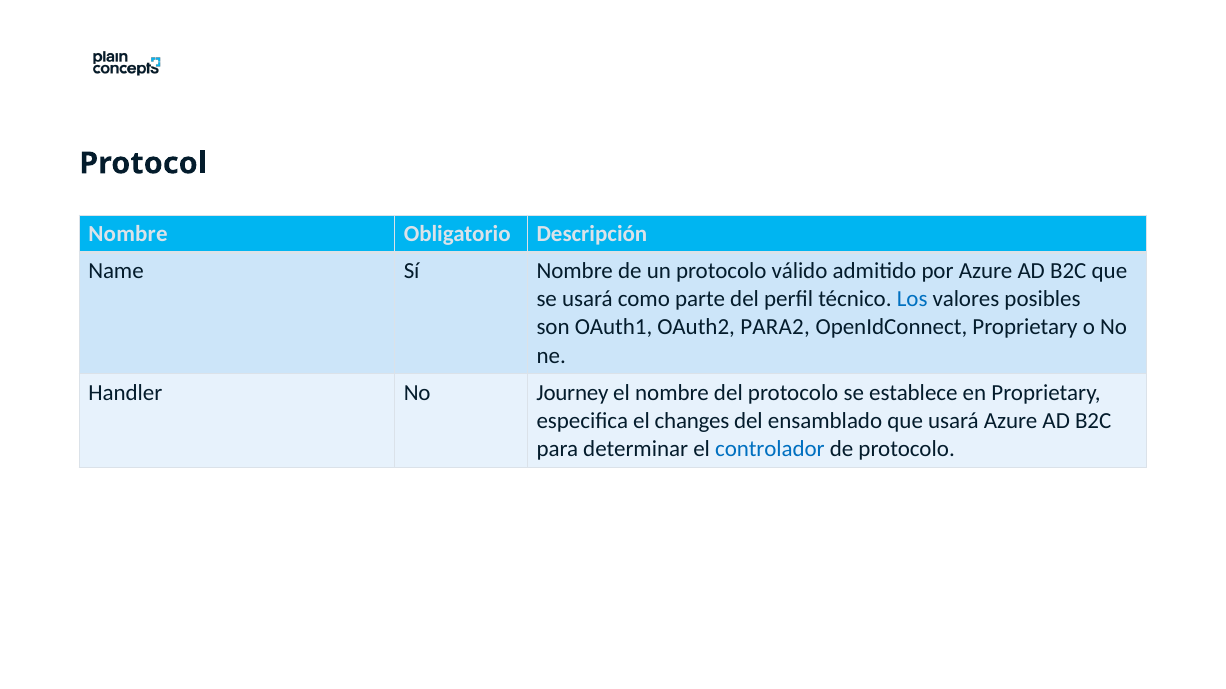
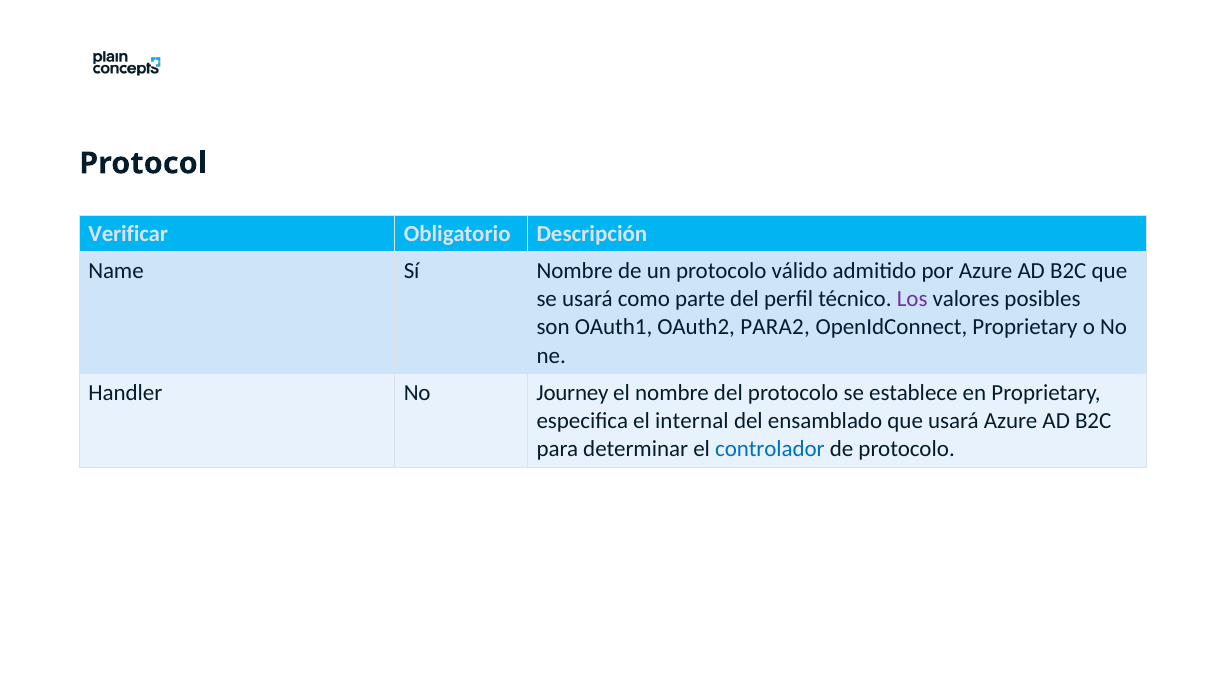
Nombre: Nombre -> Verificar (128, 234)
Los colour: blue -> purple (912, 300)
changes: changes -> internal (692, 421)
